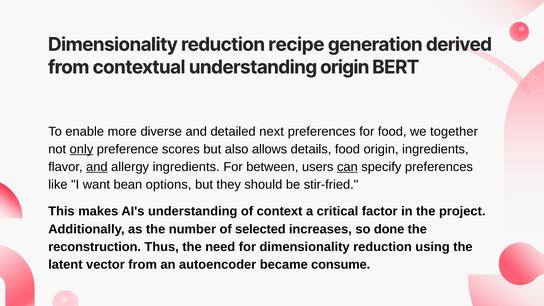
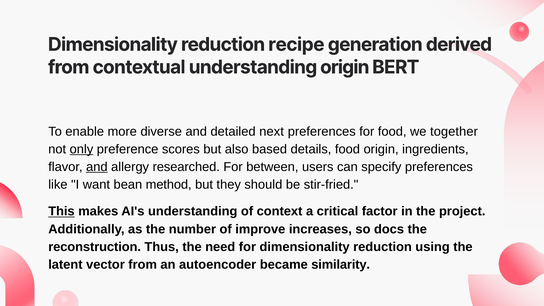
allows: allows -> based (270, 149)
allergy ingredients: ingredients -> researched (186, 167)
can underline: present -> none (347, 167)
options: options -> method (169, 185)
This underline: none -> present (61, 211)
selected: selected -> improve (260, 229)
done: done -> docs (389, 229)
consume: consume -> similarity (341, 265)
